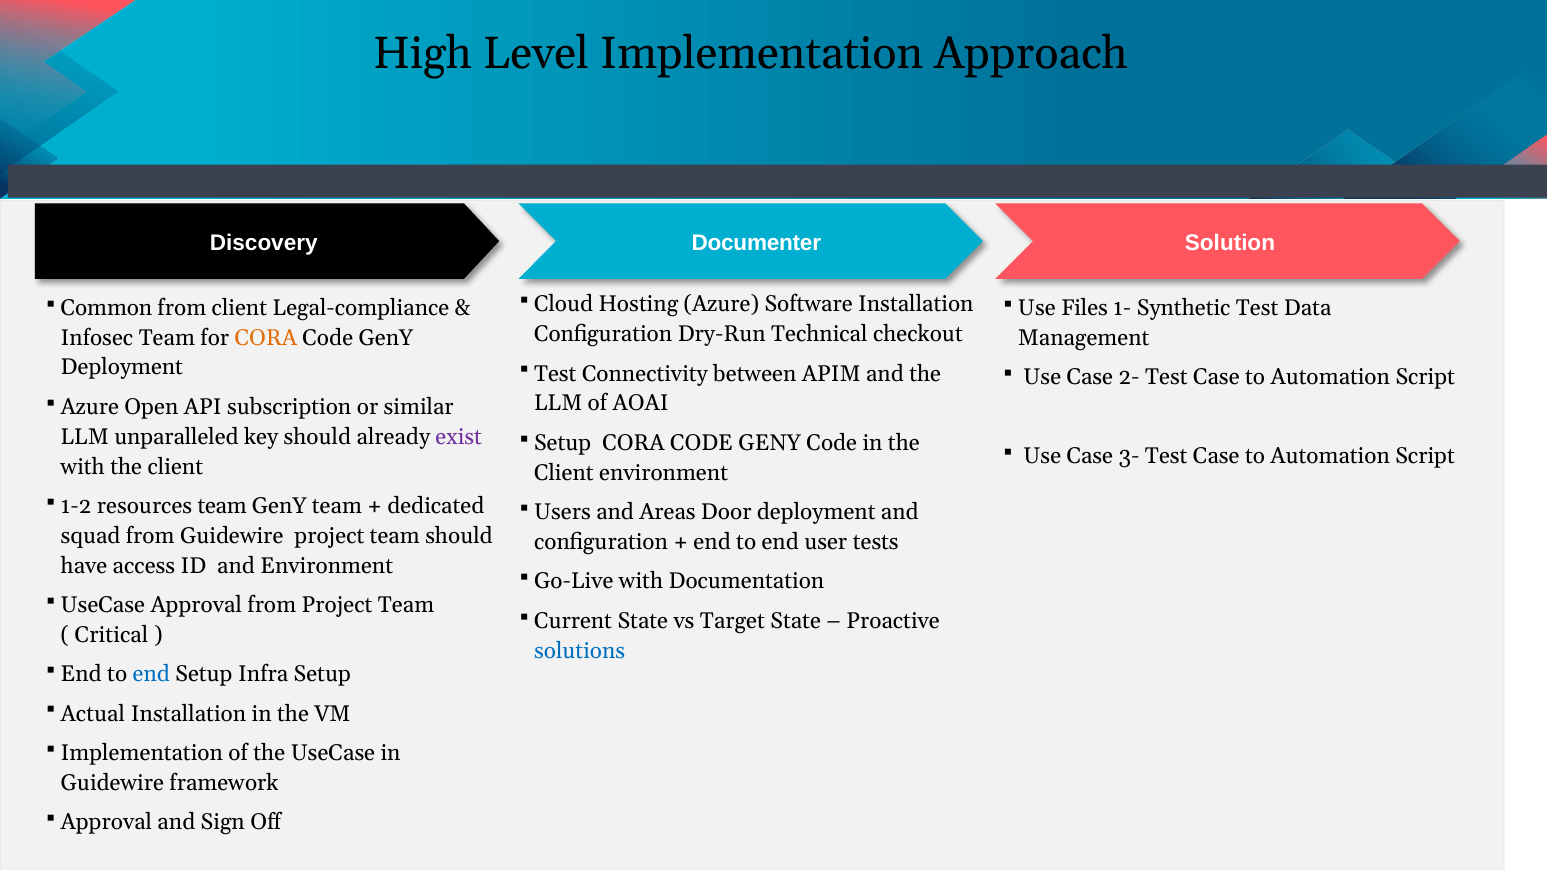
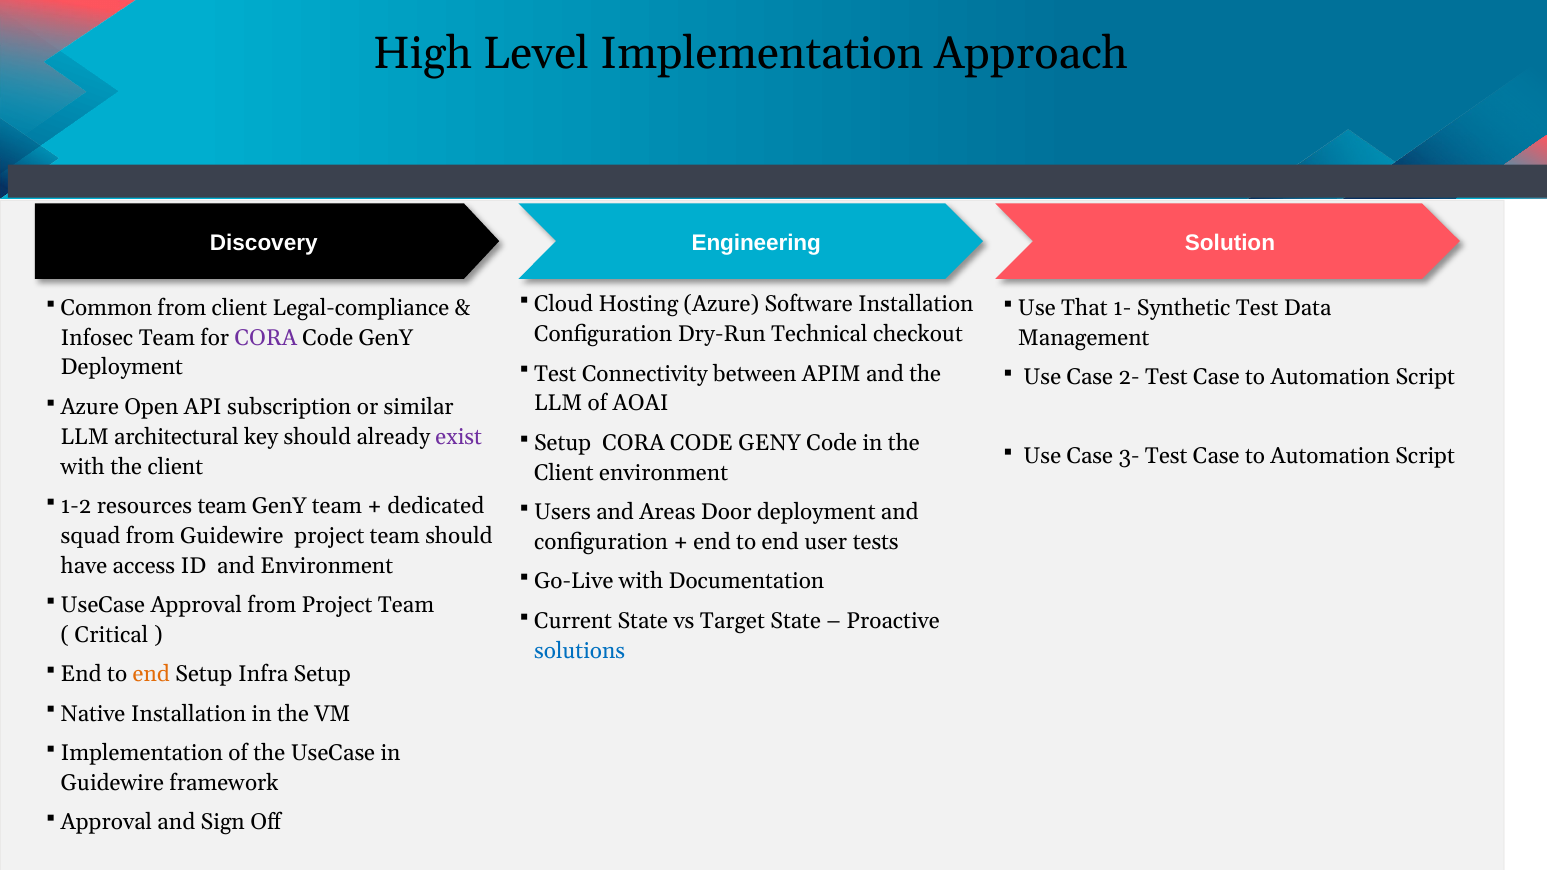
Documenter: Documenter -> Engineering (756, 244)
Files: Files -> That (1084, 308)
CORA colour: orange -> purple (266, 338)
unparalleled: unparalleled -> architectural (176, 437)
end colour: blue -> orange (151, 674)
Actual: Actual -> Native (93, 714)
